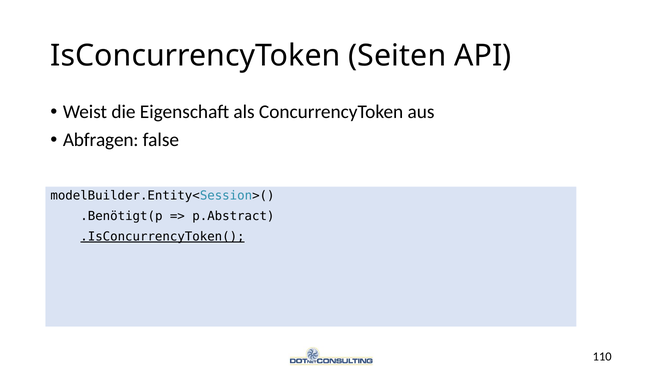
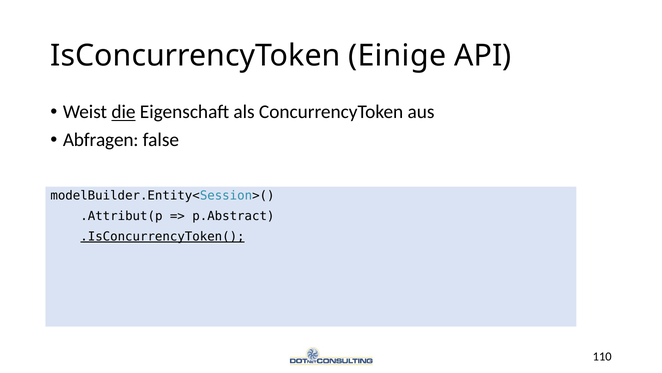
Seiten: Seiten -> Einige (397, 56)
die underline: none -> present (123, 112)
.Benötigt(p: .Benötigt(p -> .Attribut(p (121, 216)
